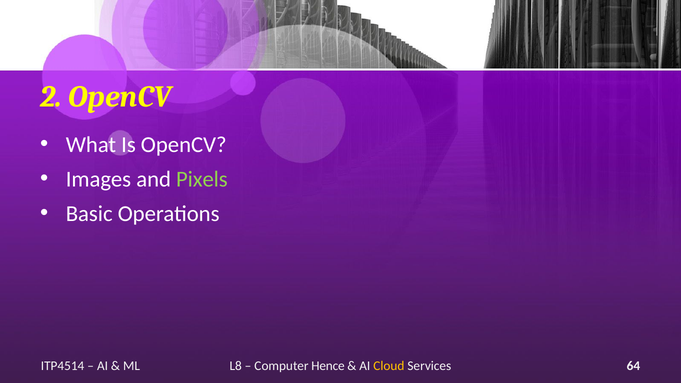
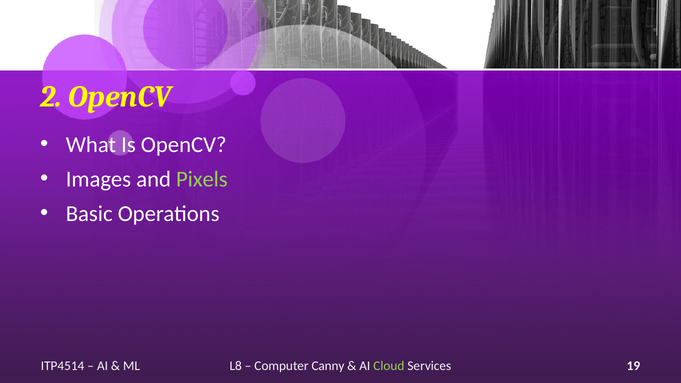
Hence: Hence -> Canny (328, 366)
Cloud colour: yellow -> light green (389, 366)
64: 64 -> 19 (633, 366)
